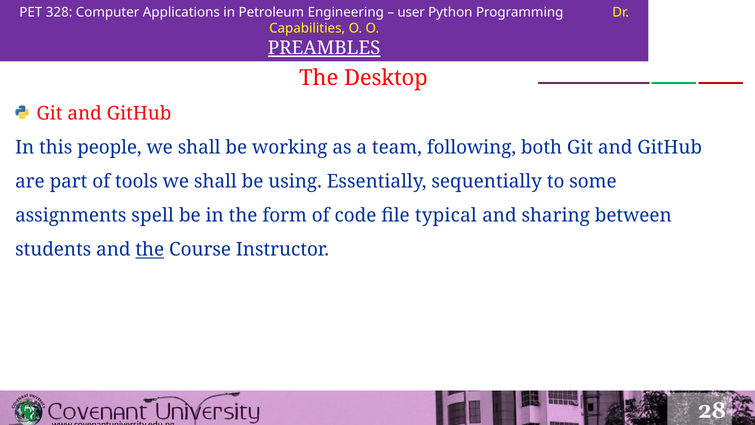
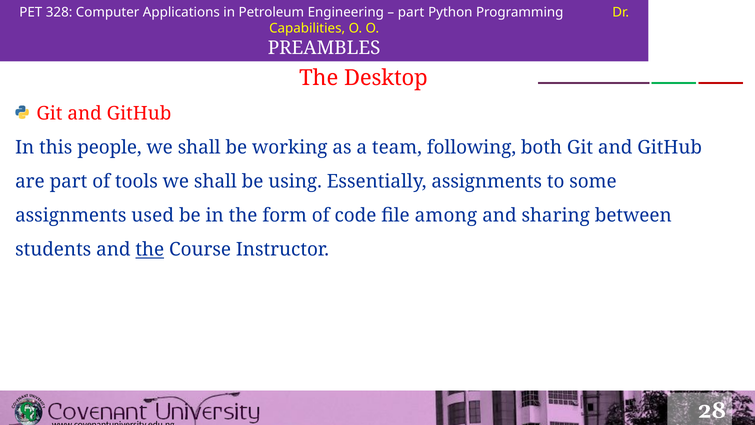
user: user -> part (411, 12)
PREAMBLES underline: present -> none (324, 48)
Essentially sequentially: sequentially -> assignments (487, 182)
spell: spell -> used (153, 215)
typical: typical -> among (446, 215)
